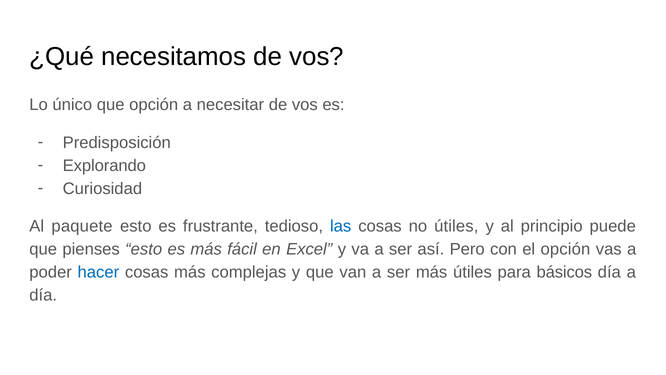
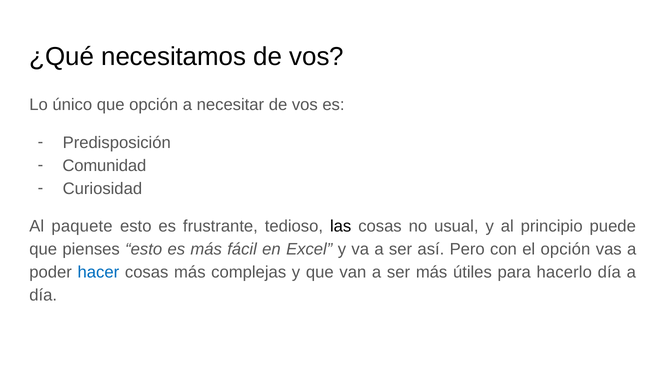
Explorando: Explorando -> Comunidad (104, 165)
las colour: blue -> black (341, 226)
no útiles: útiles -> usual (456, 226)
básicos: básicos -> hacerlo (564, 272)
